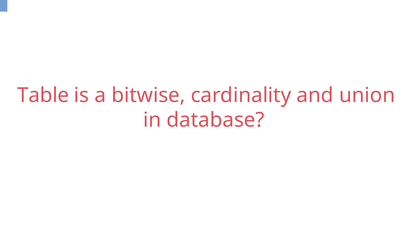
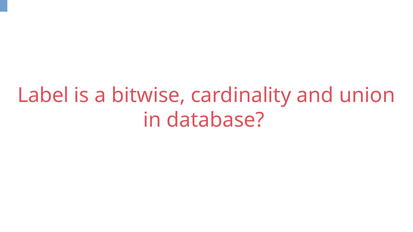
Table: Table -> Label (43, 95)
